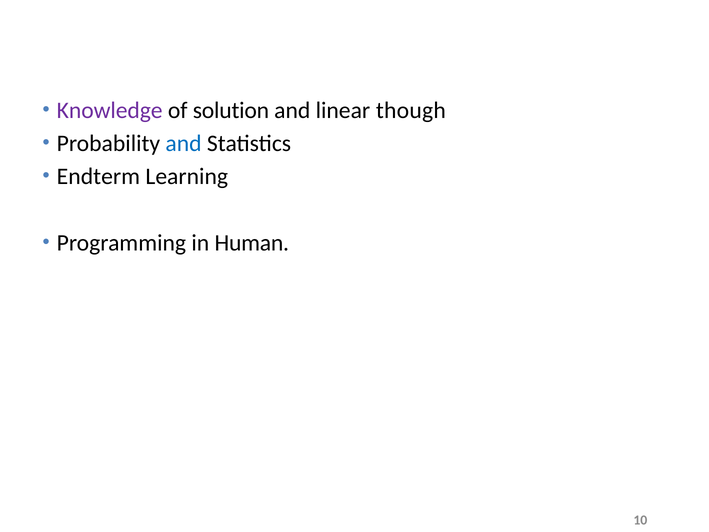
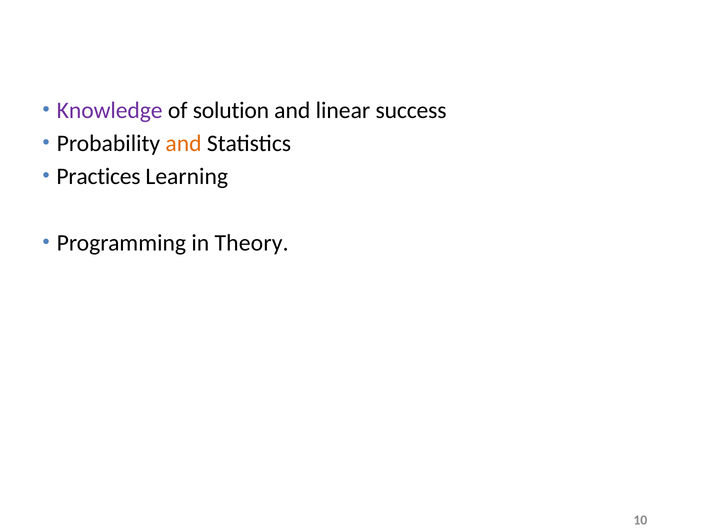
though: though -> success (411, 110)
and colour: blue -> orange (184, 143)
Endterm: Endterm -> Practices (99, 177)
Human: Human -> Theory (252, 243)
